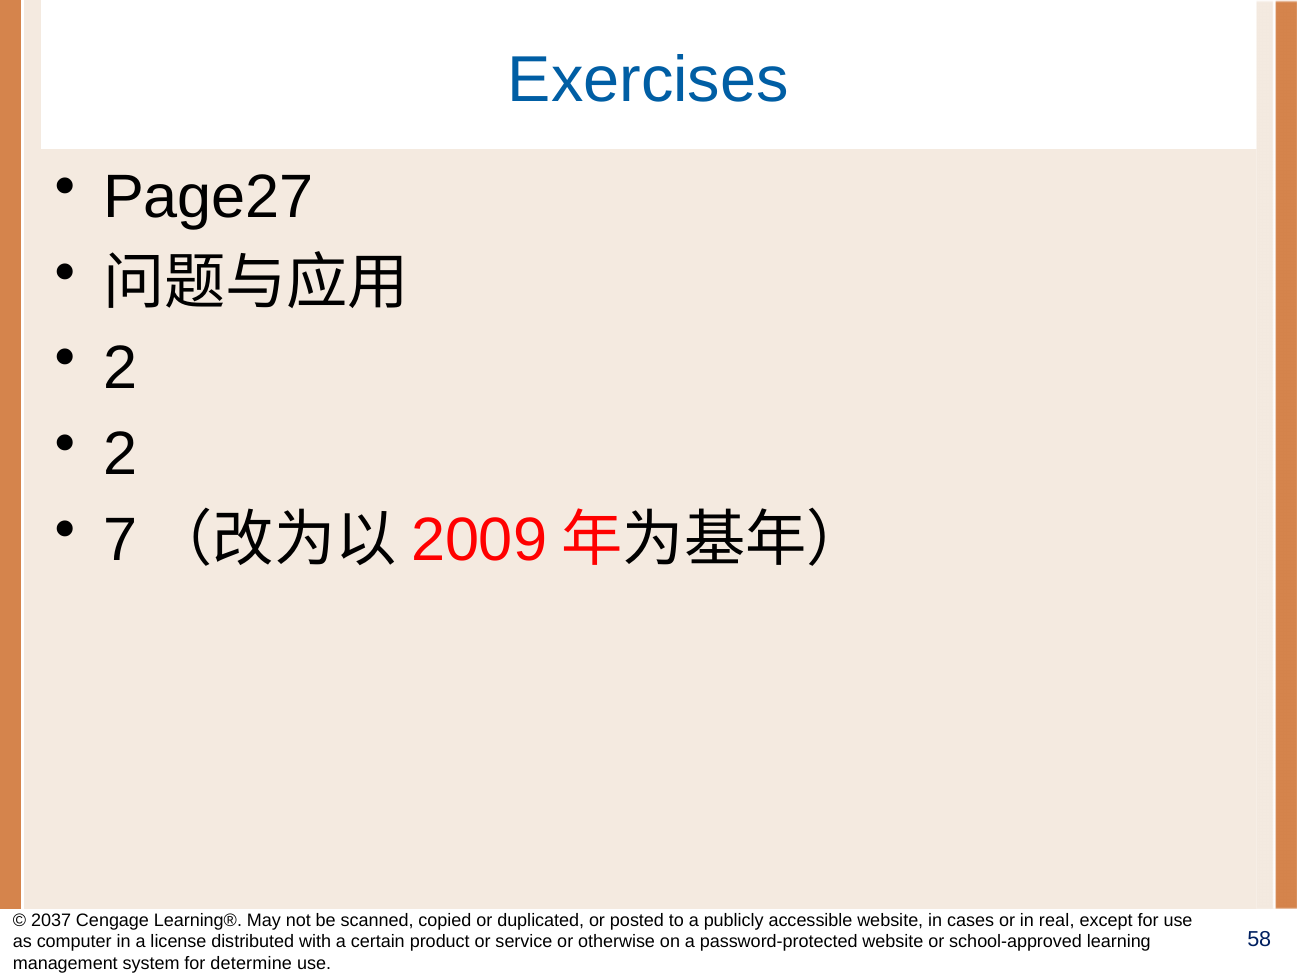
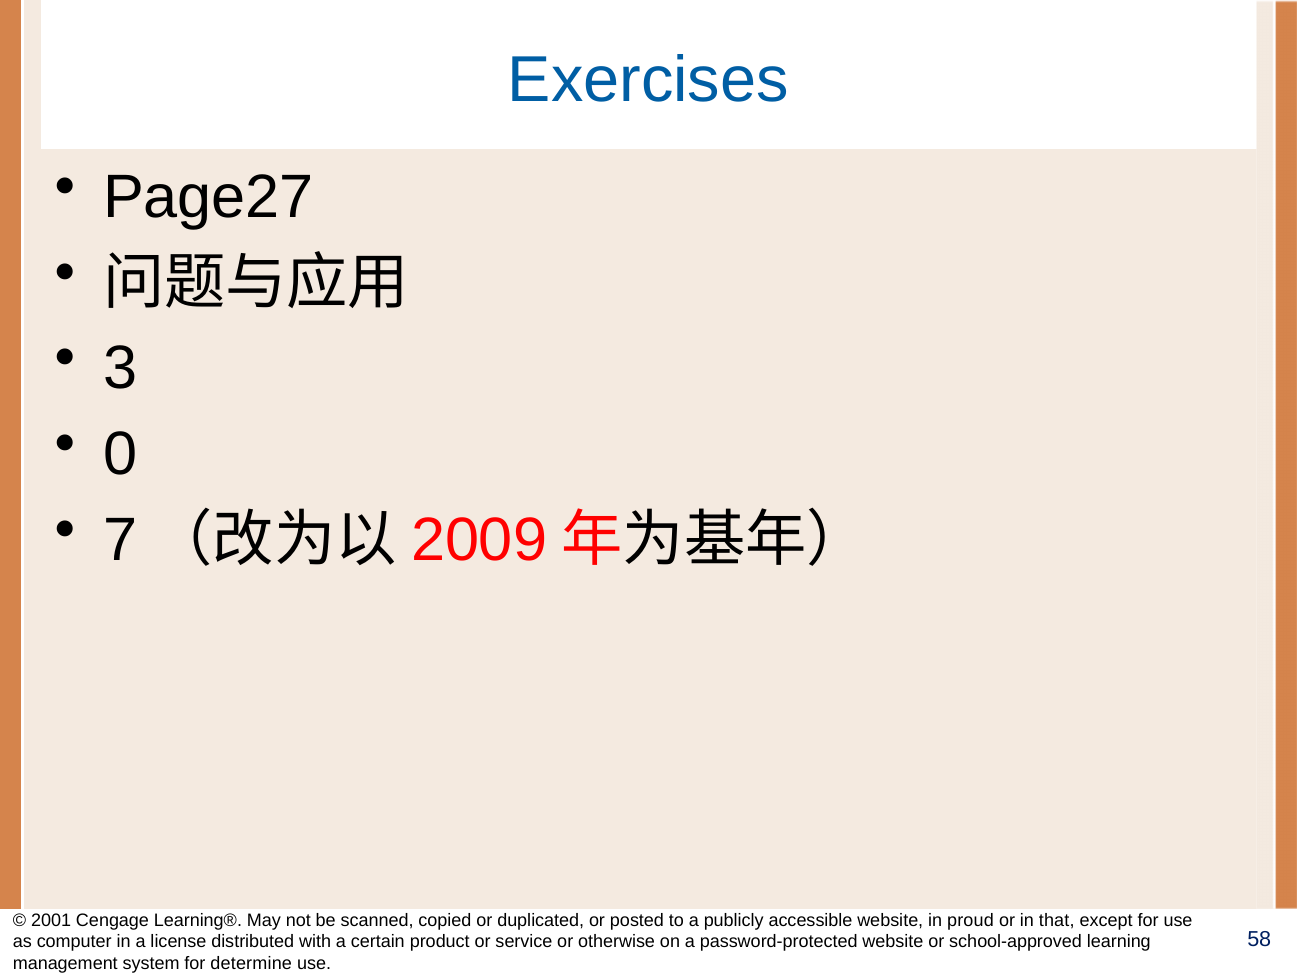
2: 2 -> 3 (120, 368)
2: 2 -> 0 (120, 454)
2037: 2037 -> 2001 (51, 920)
cases: cases -> proud (971, 920)
real: real -> that (1057, 920)
